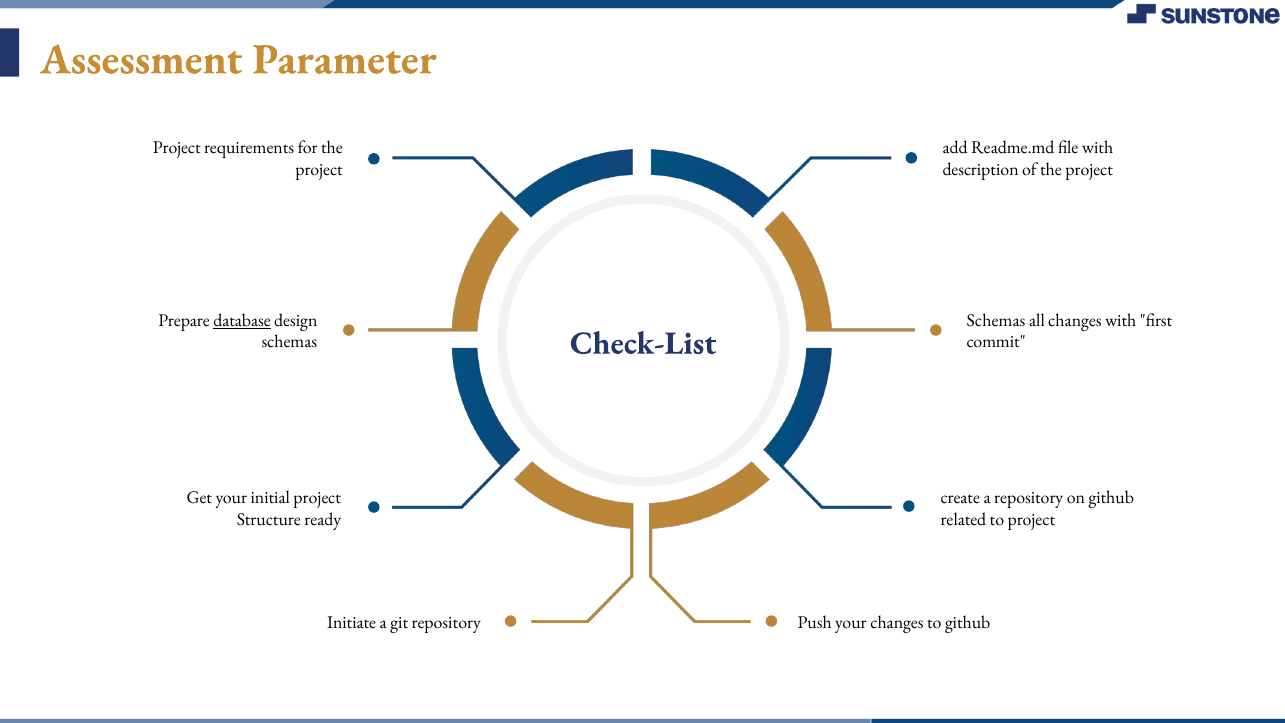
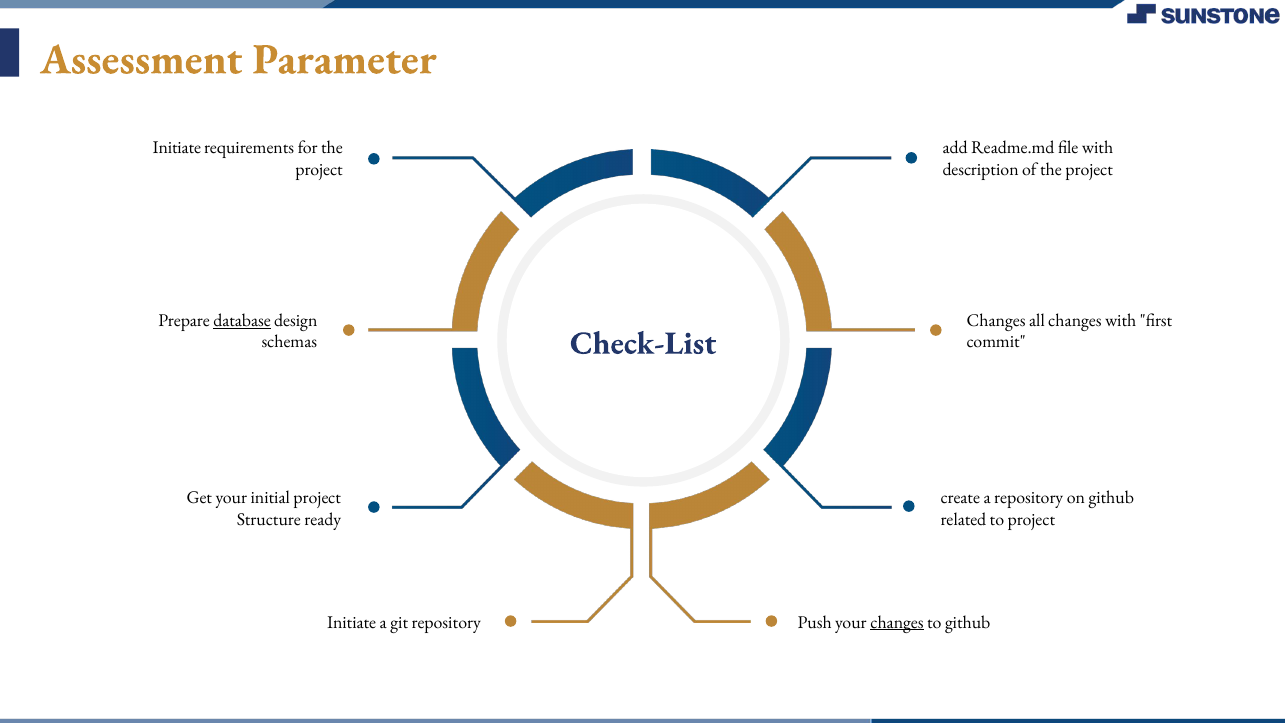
Project: Project -> Initiate (177, 148)
Schemas: Schemas -> Changes (996, 321)
changes underline: none -> present (897, 622)
